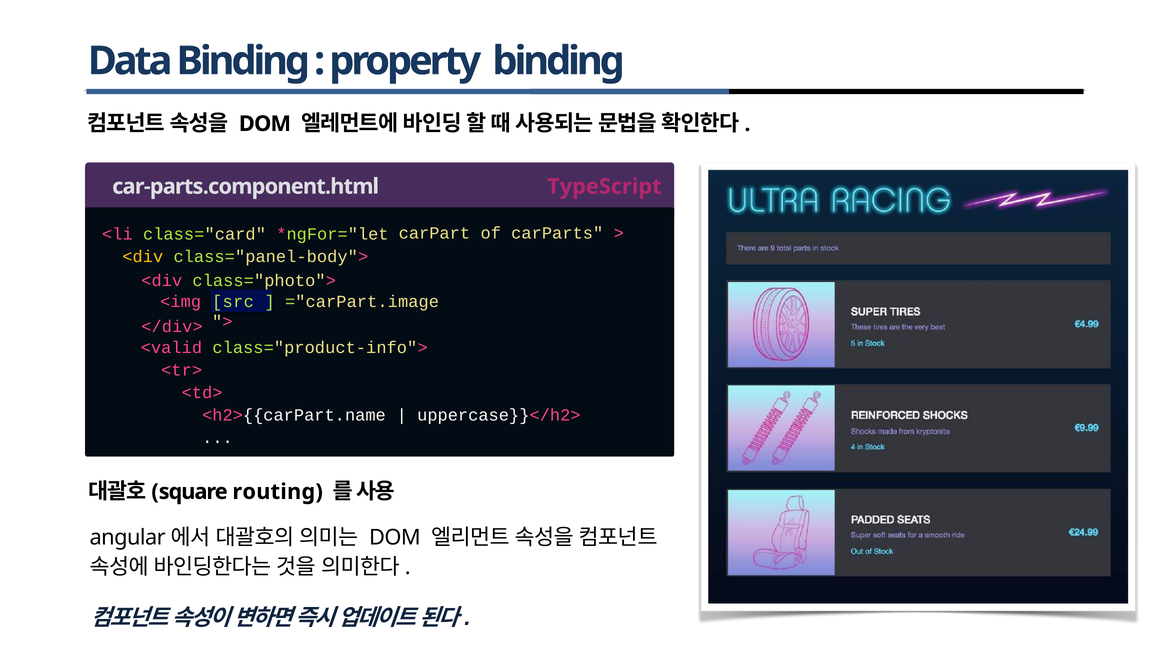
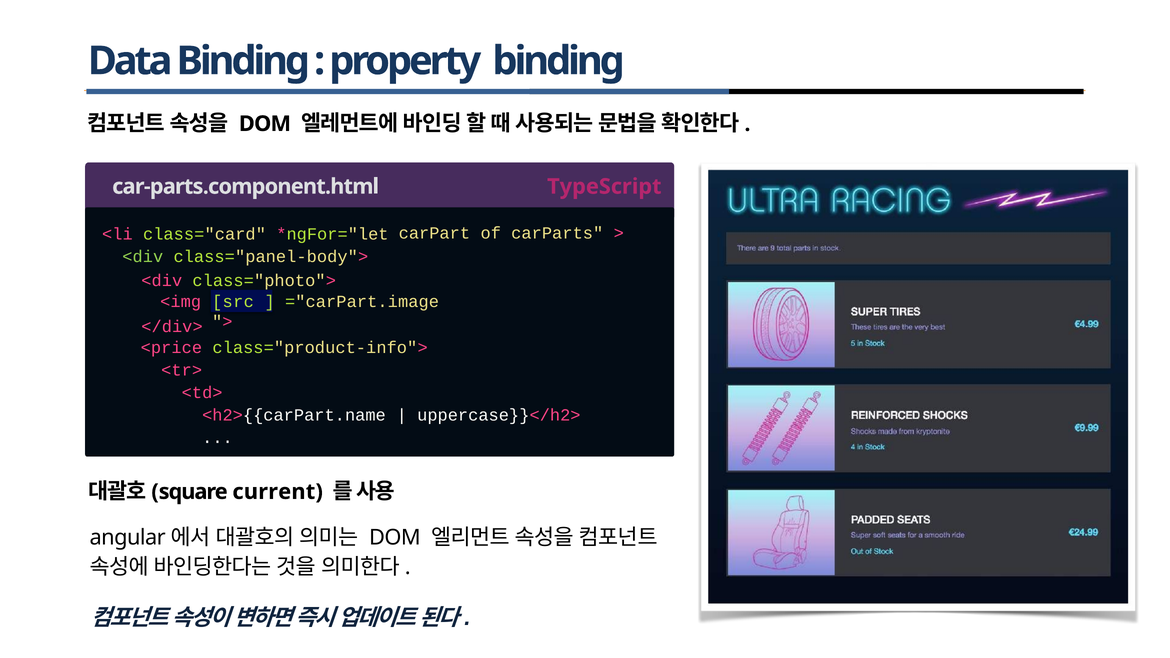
<div colour: yellow -> light green (143, 257)
<valid: <valid -> <price (171, 348)
routing: routing -> current (278, 492)
